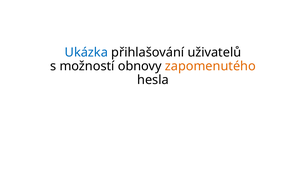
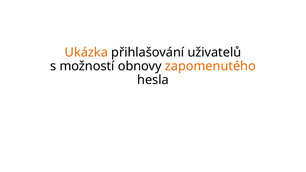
Ukázka colour: blue -> orange (86, 52)
